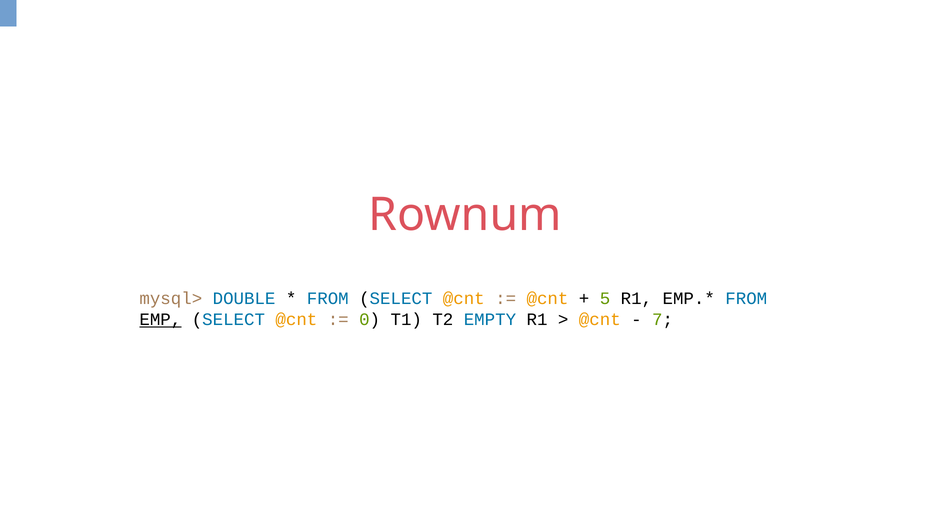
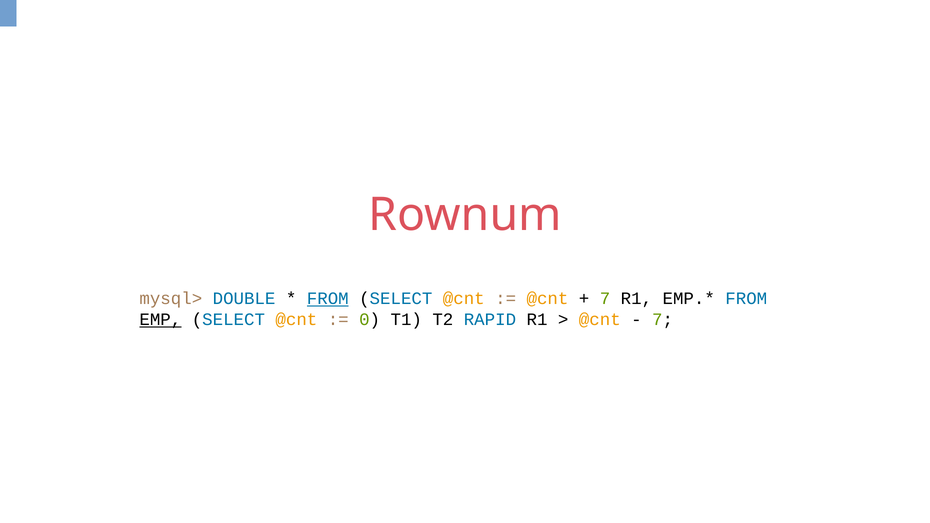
FROM underline: none -> present (328, 298)
5: 5 -> 7 (605, 298)
EMPTY: EMPTY -> RAPID (490, 319)
